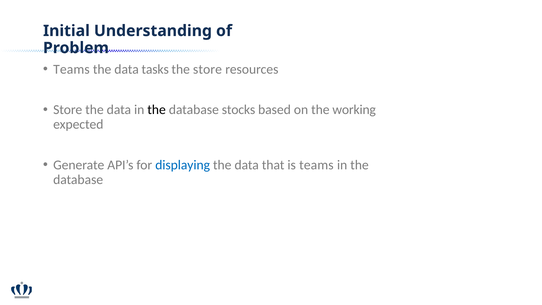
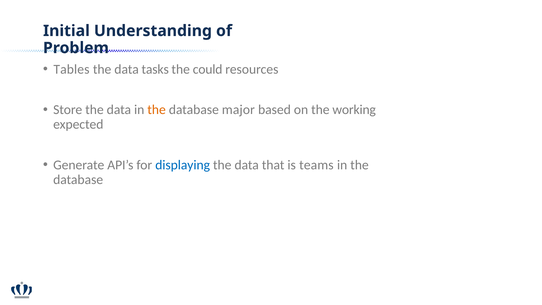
Teams: Teams -> Tables (71, 69)
the store: store -> could (208, 69)
the colour: black -> orange (157, 110)
stocks: stocks -> major (238, 110)
